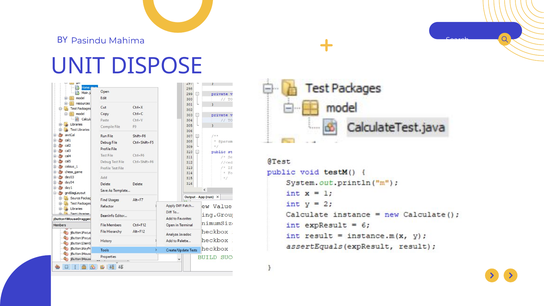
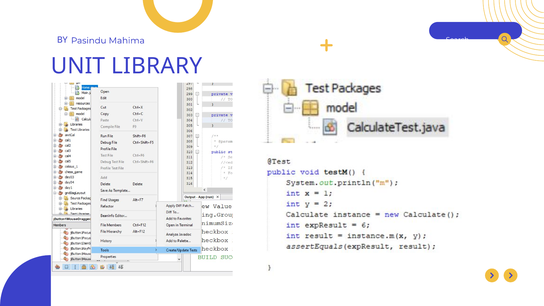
DISPOSE: DISPOSE -> LIBRARY (157, 66)
